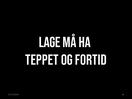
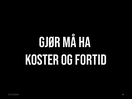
LAGE: LAGE -> GJØR (50, 42)
TEPPET: TEPPET -> KOSTER (42, 60)
